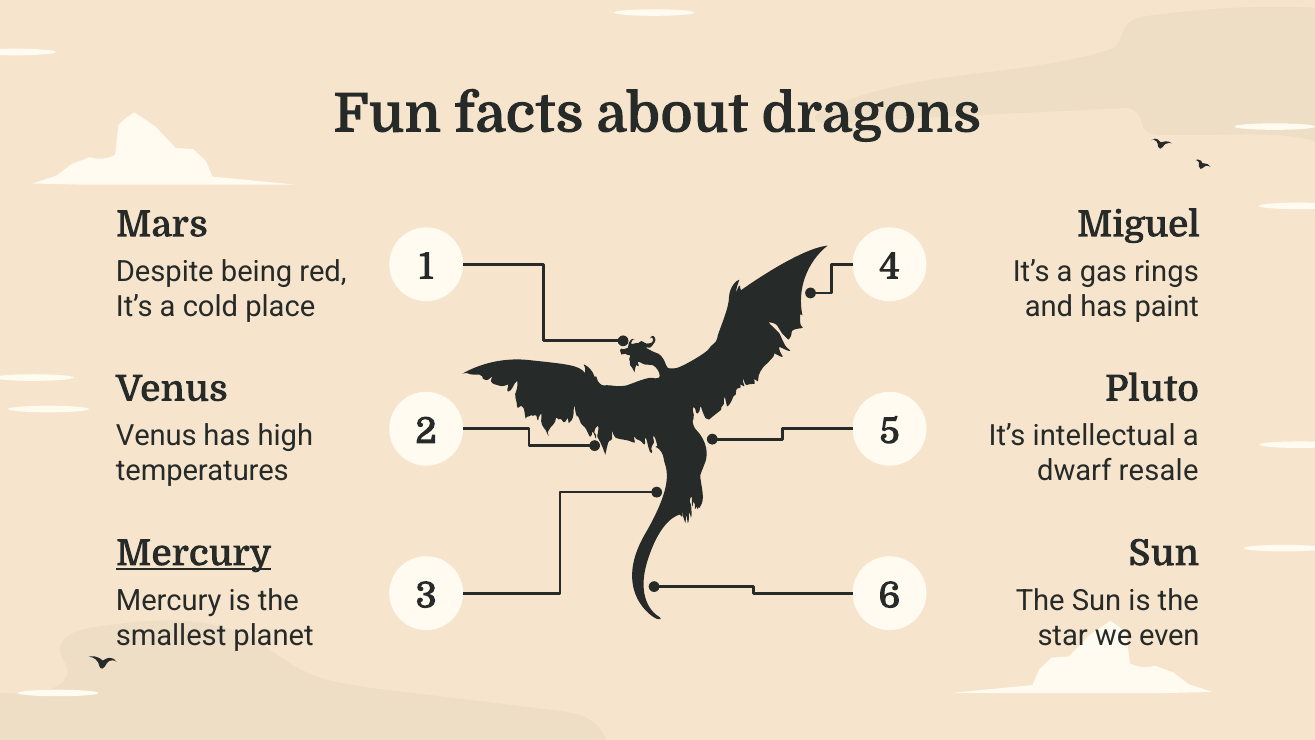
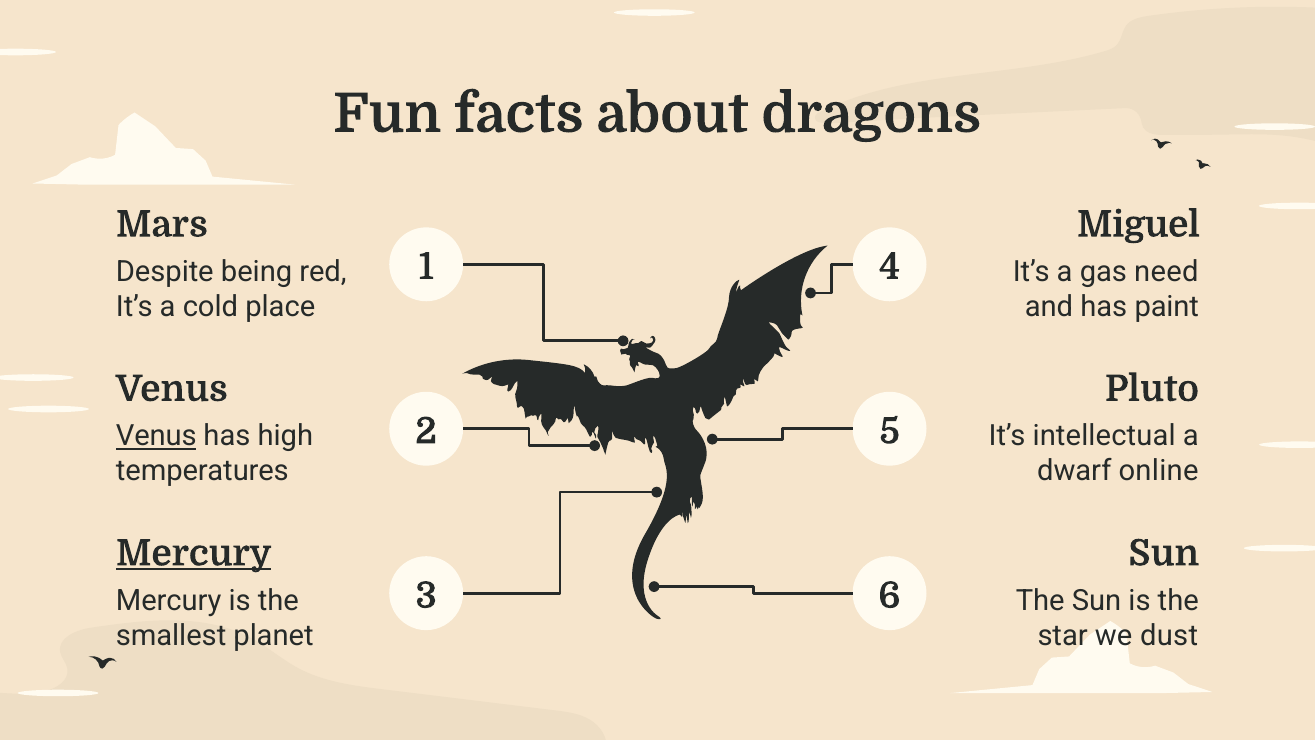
rings: rings -> need (1166, 272)
Venus underline: none -> present (156, 436)
resale: resale -> online (1159, 471)
even: even -> dust (1169, 635)
